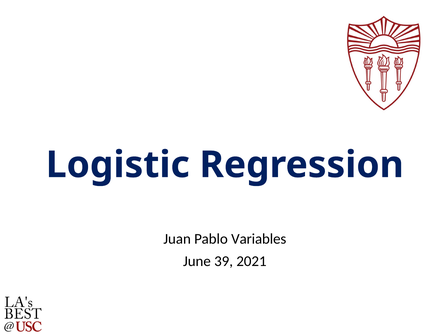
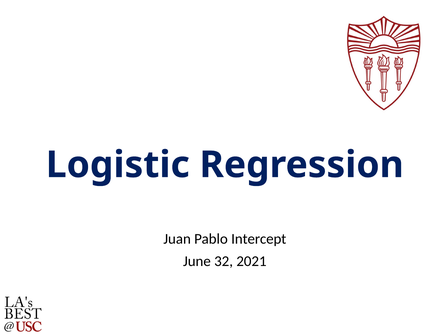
Variables: Variables -> Intercept (259, 239)
39: 39 -> 32 (224, 261)
